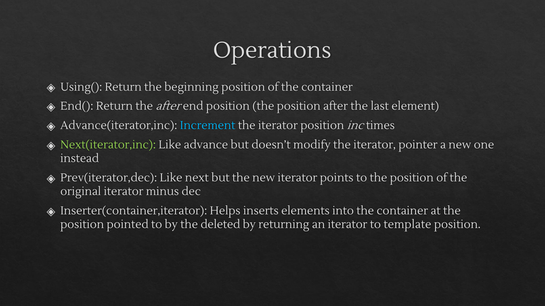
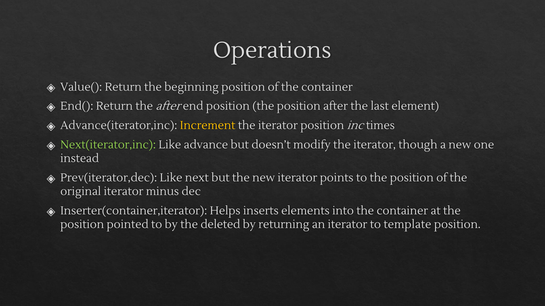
Using(: Using( -> Value( (81, 87)
Increment colour: light blue -> yellow (208, 126)
pointer: pointer -> though (418, 145)
